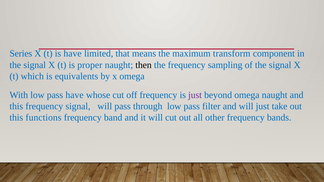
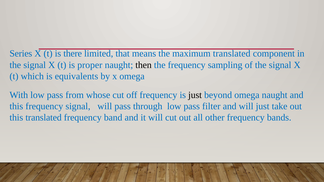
is have: have -> there (73, 54)
maximum transform: transform -> translated (232, 54)
pass have: have -> from (75, 95)
just colour: purple -> black (195, 95)
this functions: functions -> translated (44, 118)
